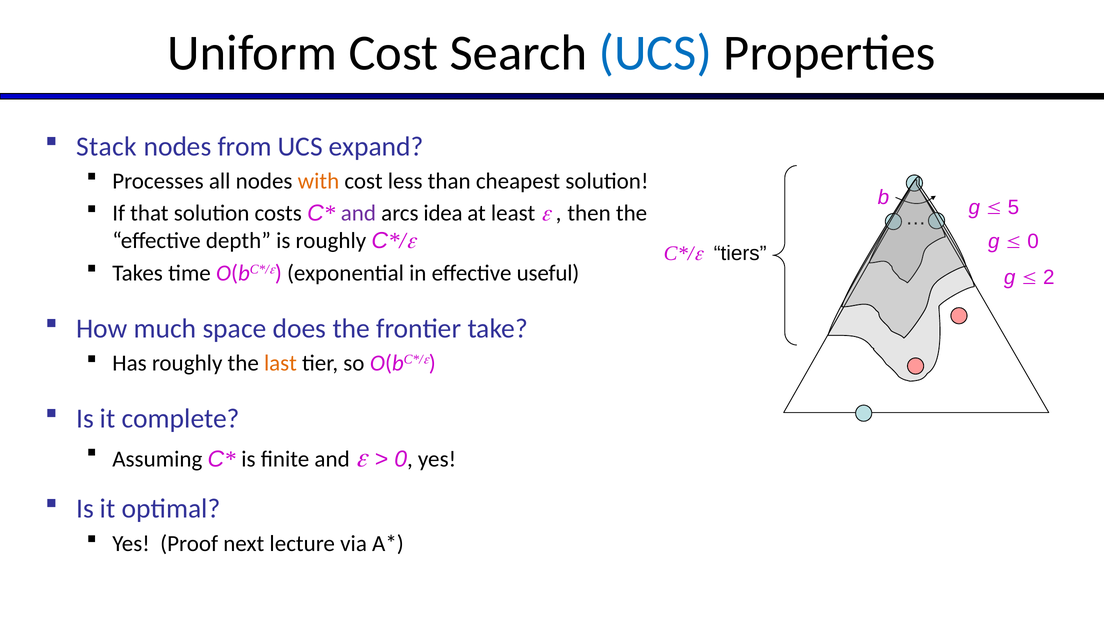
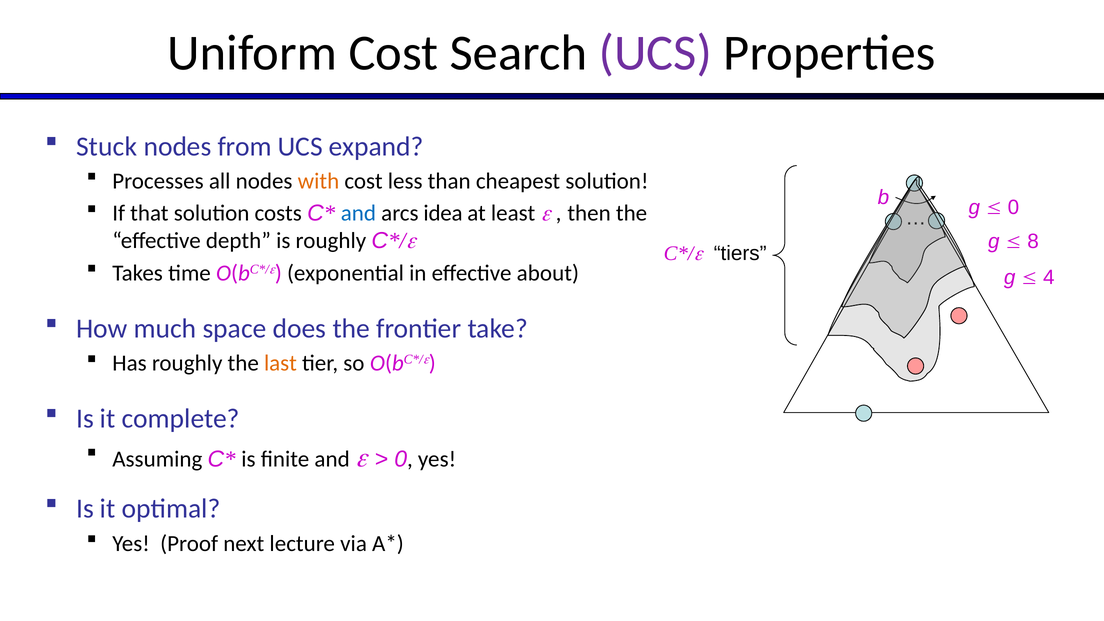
UCS colour: blue -> purple (655, 53)
Stack: Stack -> Stuck (107, 146)
5: 5 -> 0 (1013, 207)
and colour: purple -> blue (358, 213)
0: 0 -> 8 (1033, 242)
useful: useful -> about (548, 273)
2: 2 -> 4 (1049, 277)
